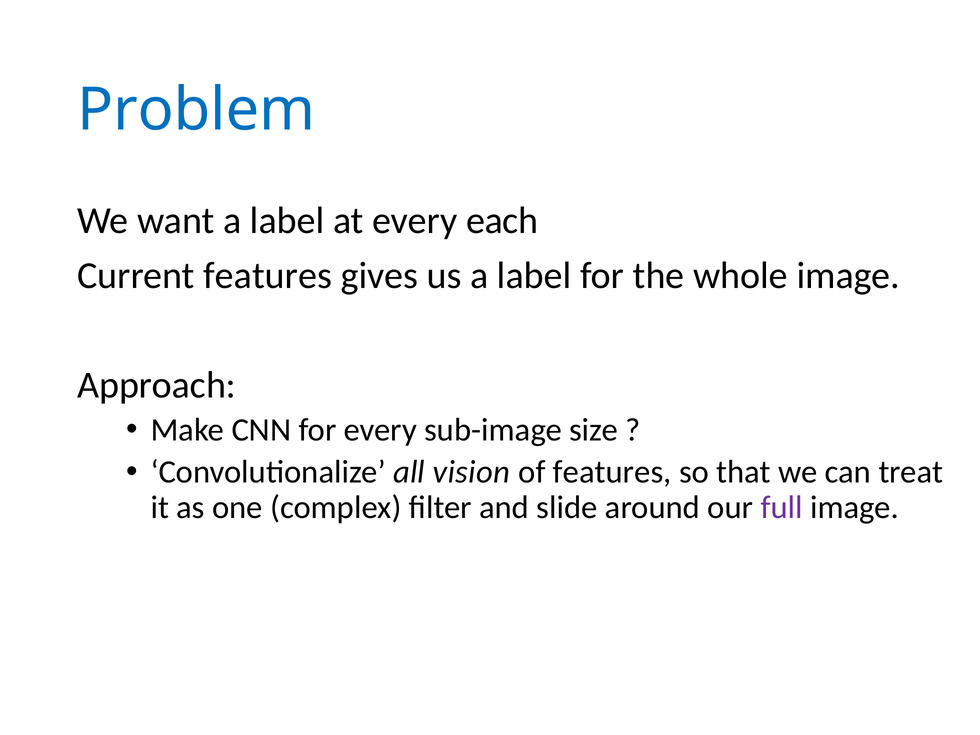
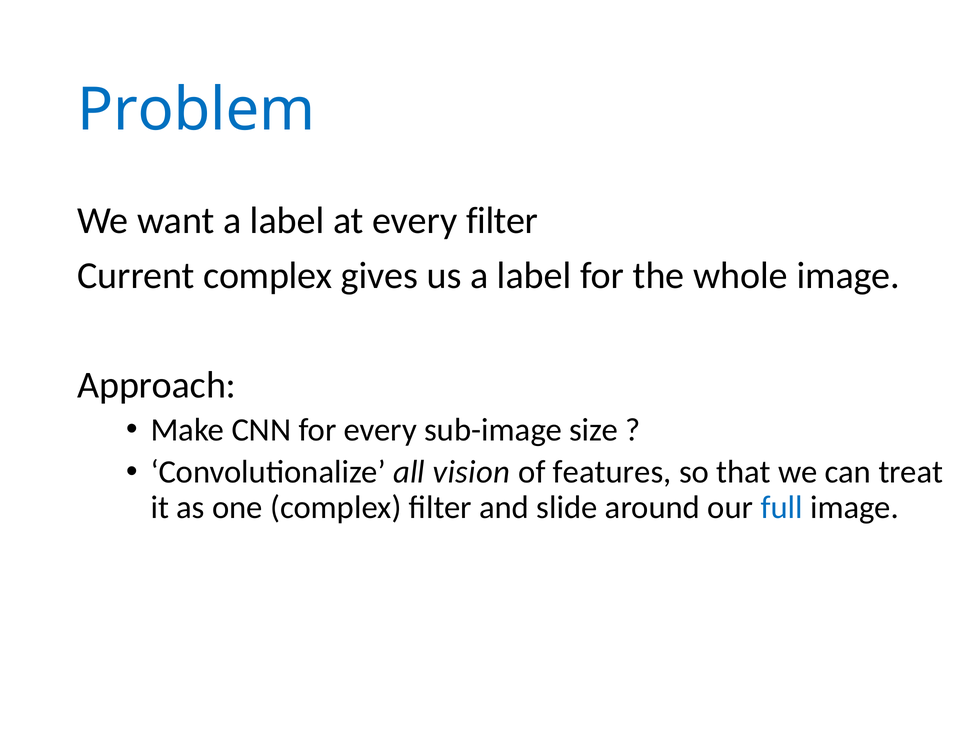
every each: each -> filter (502, 221)
Current features: features -> complex (268, 276)
full colour: purple -> blue (782, 507)
